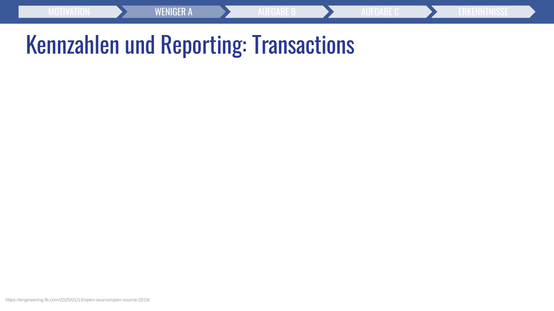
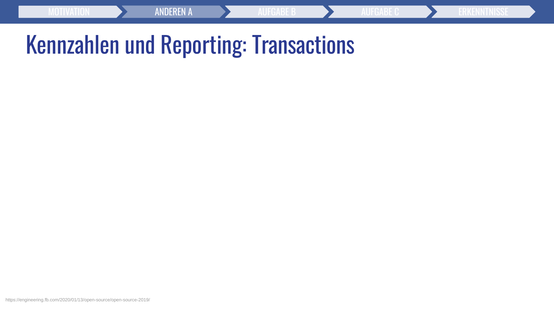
WENIGER: WENIGER -> ANDEREN (170, 12)
